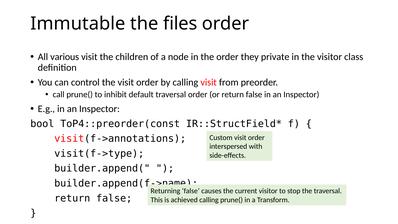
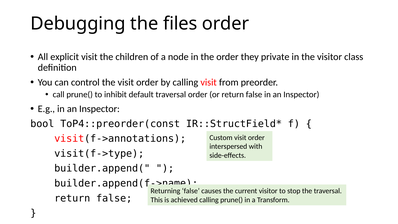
Immutable: Immutable -> Debugging (78, 24)
various: various -> explicit (65, 57)
